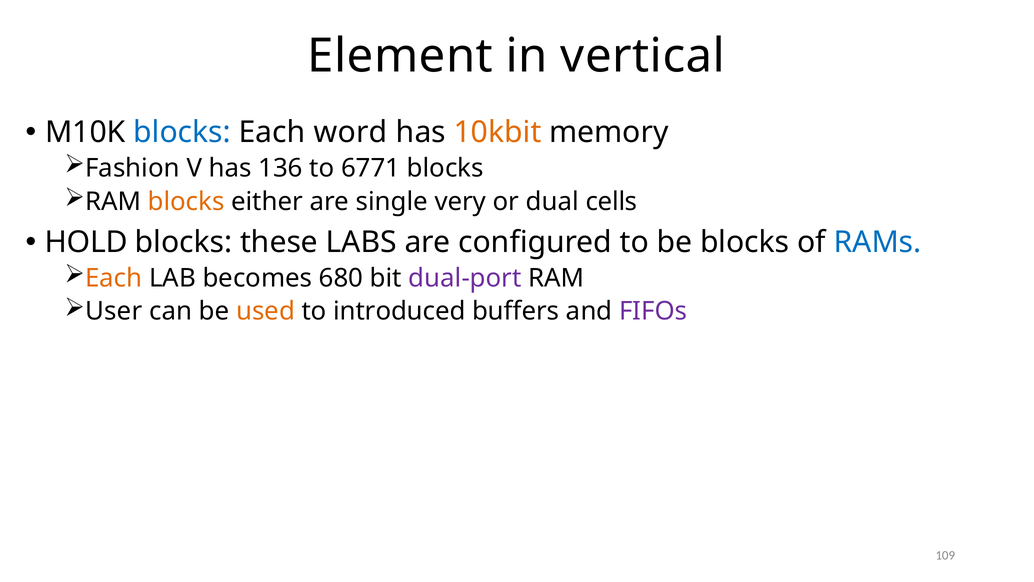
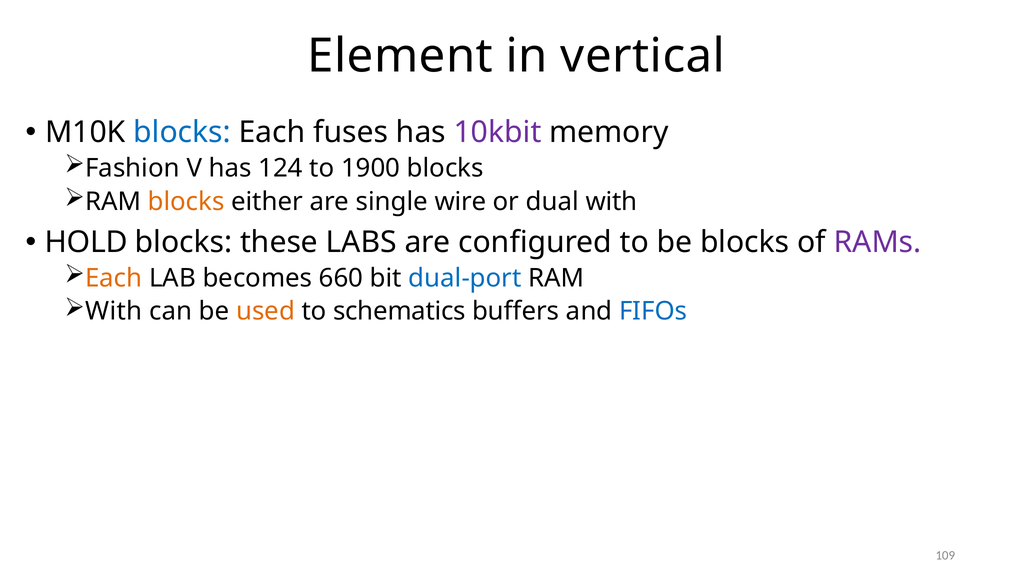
word: word -> fuses (351, 132)
10kbit colour: orange -> purple (498, 132)
136: 136 -> 124 (281, 168)
6771: 6771 -> 1900 (371, 168)
very: very -> wire (460, 201)
dual cells: cells -> with (611, 201)
RAMs colour: blue -> purple (877, 242)
680: 680 -> 660 (341, 278)
dual-port colour: purple -> blue (465, 278)
User: User -> With (114, 311)
introduced: introduced -> schematics (399, 311)
FIFOs colour: purple -> blue (653, 311)
